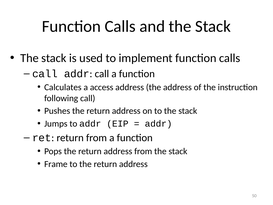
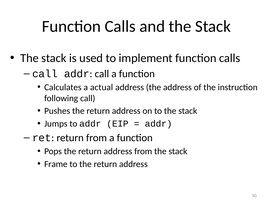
access: access -> actual (102, 87)
